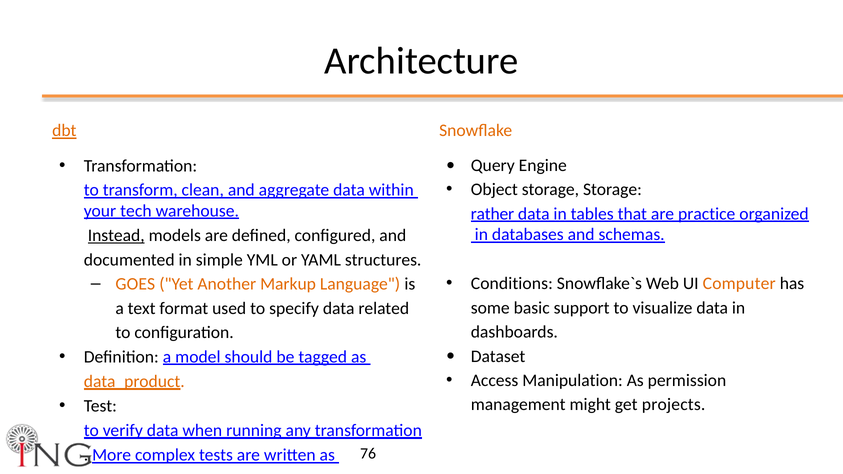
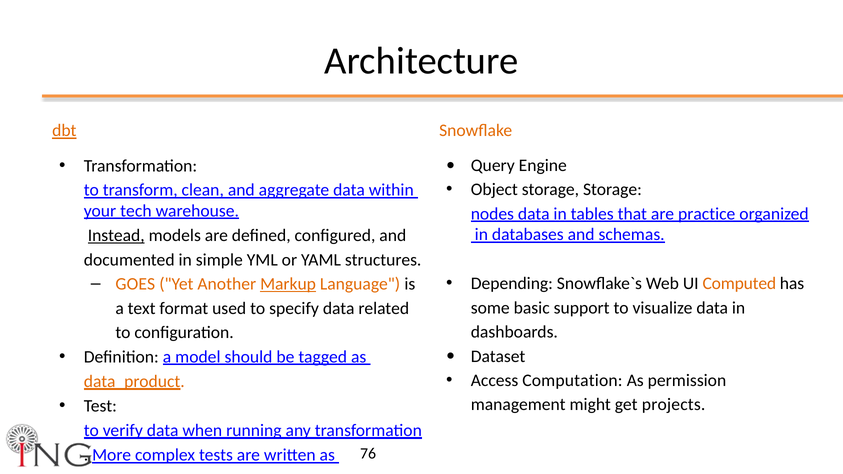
rather: rather -> nodes (492, 214)
Conditions: Conditions -> Depending (512, 284)
Computer: Computer -> Computed (739, 284)
Markup underline: none -> present (288, 284)
Manipulation: Manipulation -> Computation (572, 381)
